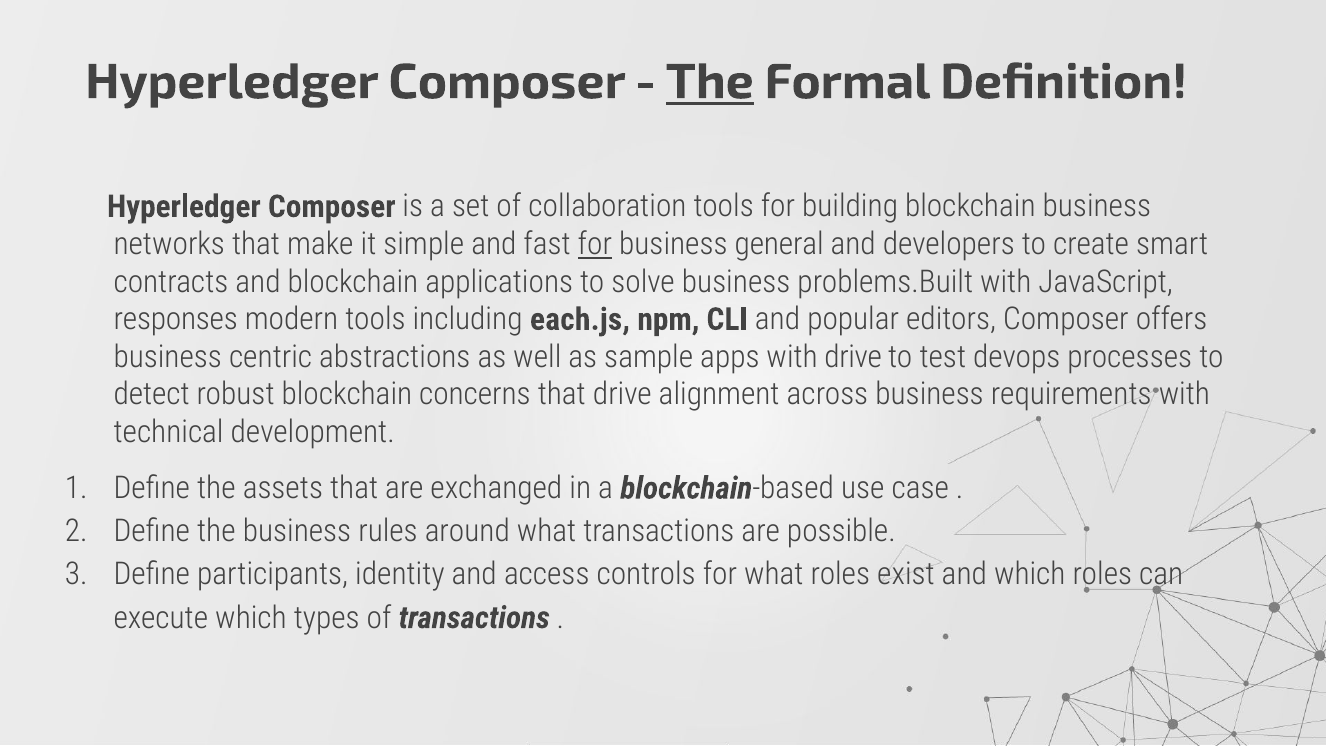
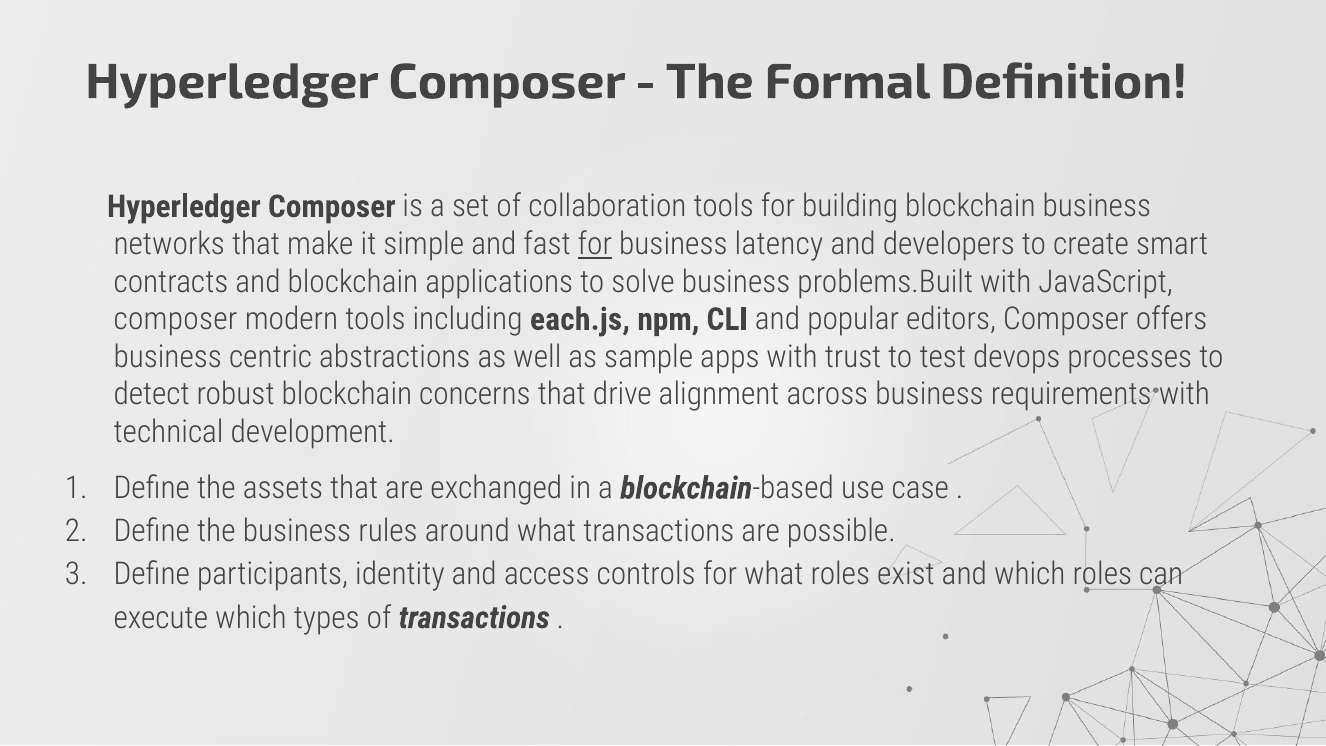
The underline: present -> none (710, 82)
general: general -> latency (779, 244)
responses: responses -> composer (176, 319)
with drive: drive -> trust (853, 357)
